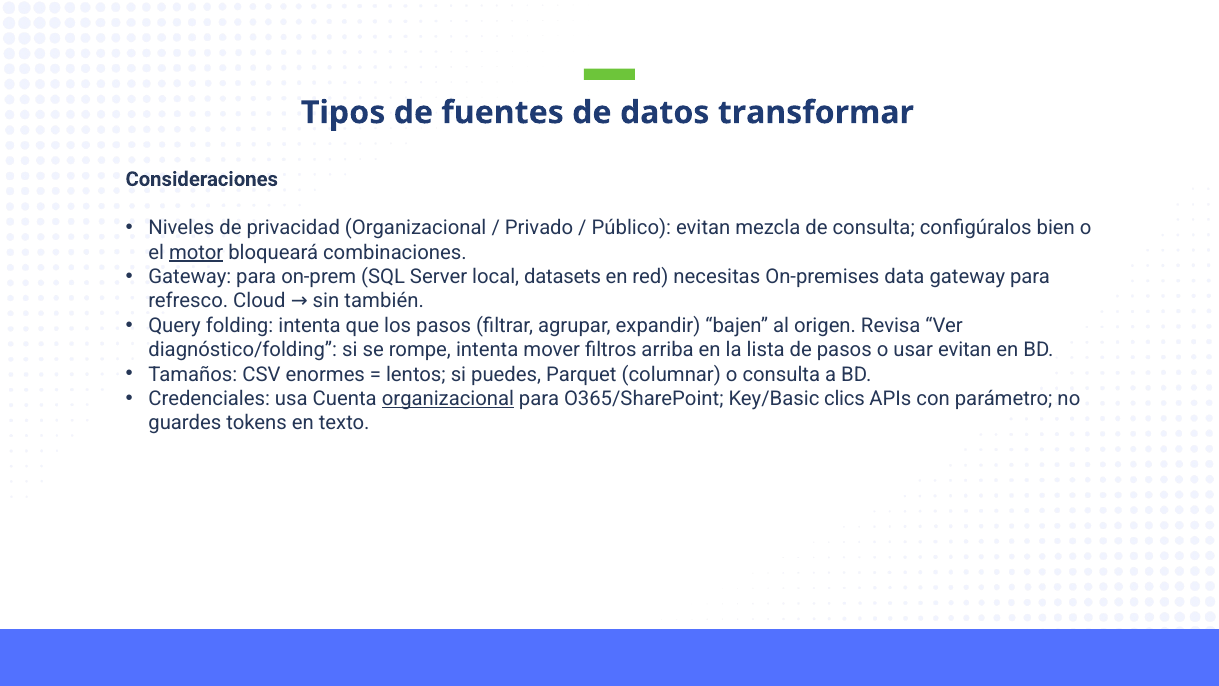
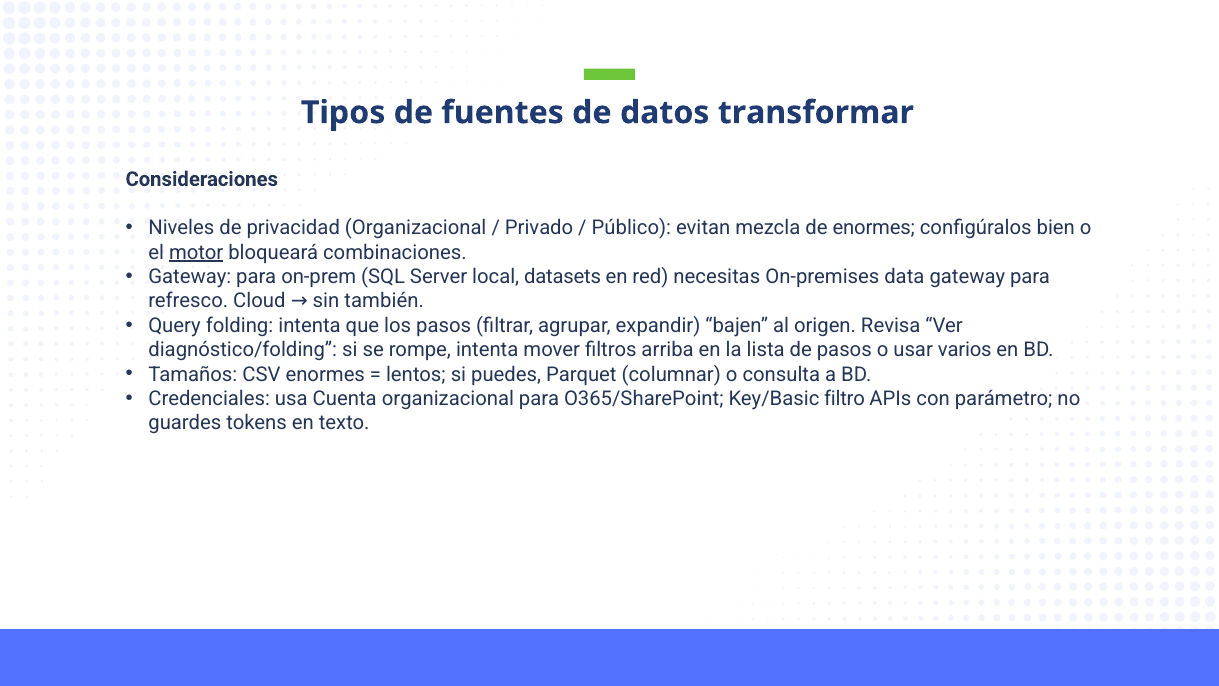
de consulta: consulta -> enormes (874, 228)
usar evitan: evitan -> varios (965, 350)
organizacional underline: present -> none (448, 399)
clics: clics -> filtro (844, 399)
